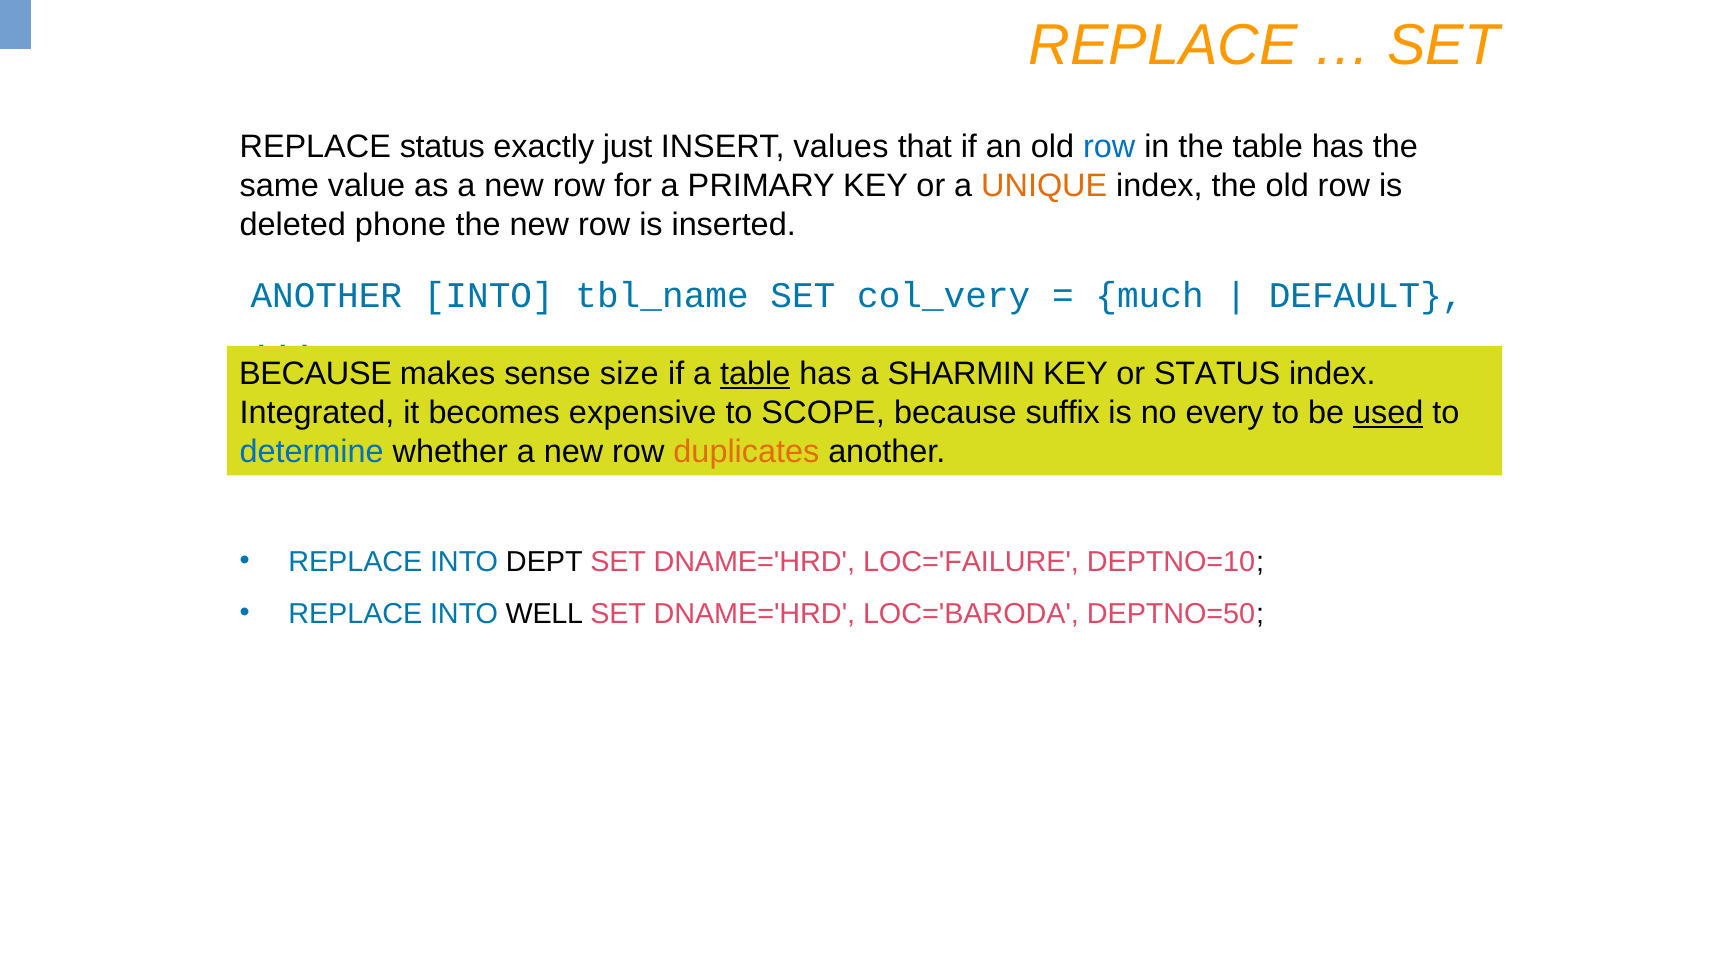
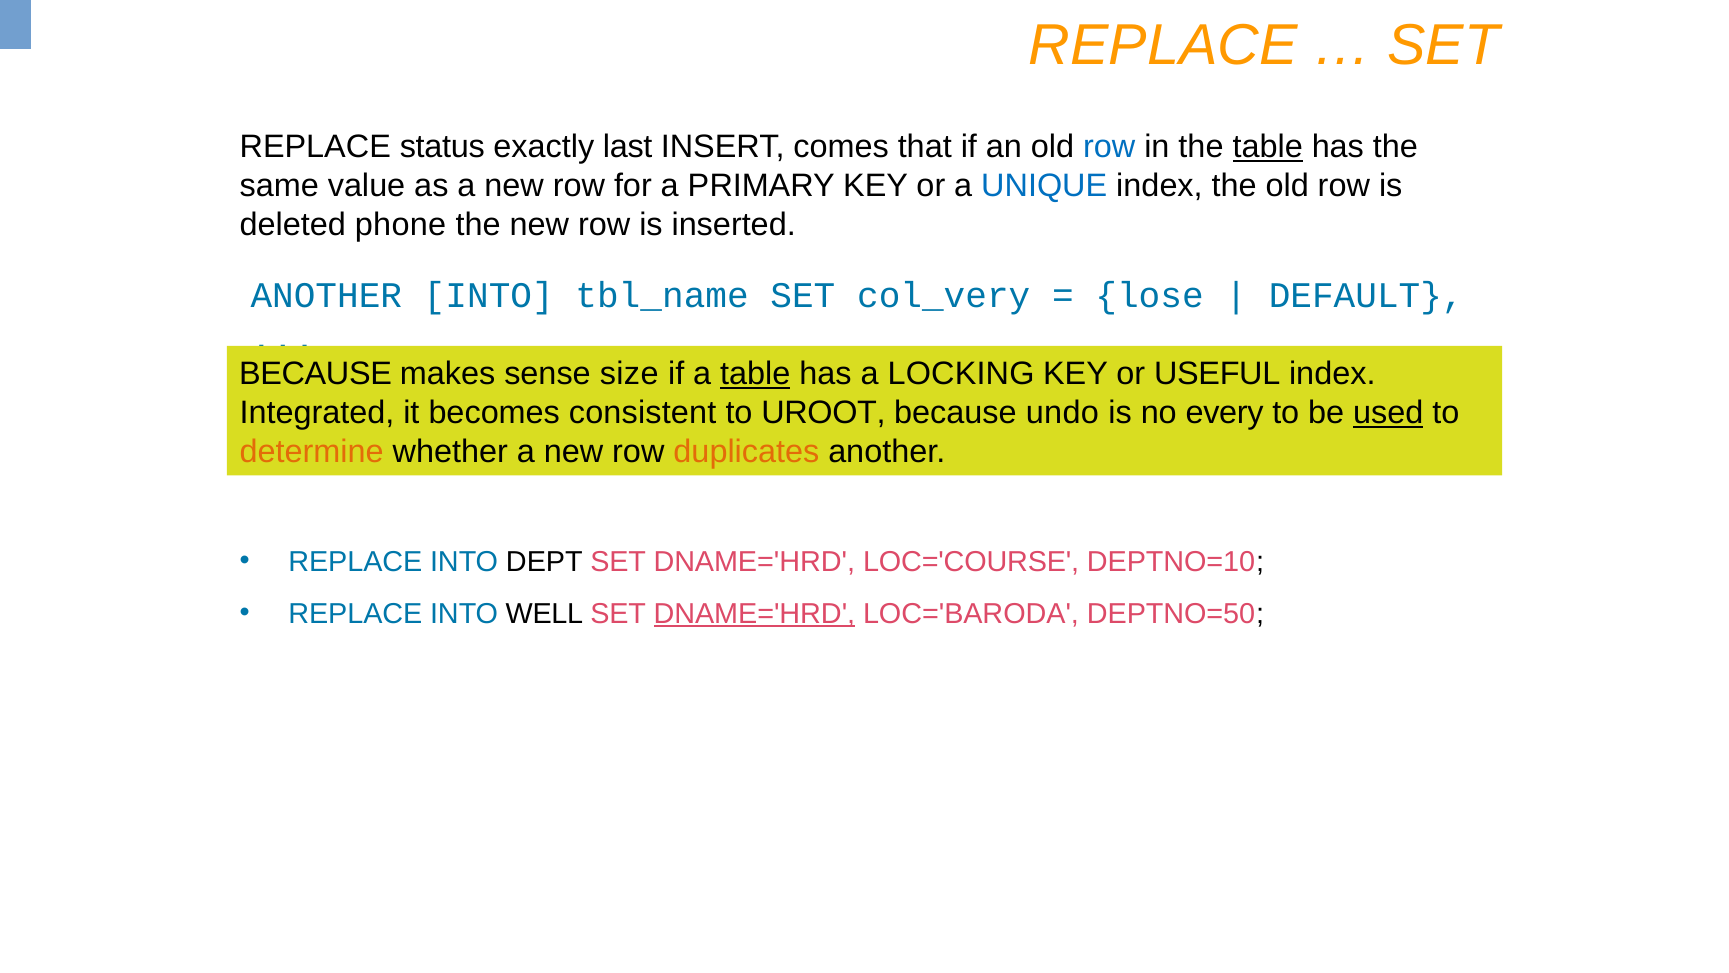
just: just -> last (628, 147)
values: values -> comes (841, 147)
table underline: none -> present (1268, 147)
UNIQUE colour: orange -> blue (1044, 186)
much: much -> lose (1150, 295)
SHARMIN: SHARMIN -> LOCKING (961, 374)
or STATUS: STATUS -> USEFUL (1217, 374)
expensive: expensive -> consistent (643, 413)
SCOPE: SCOPE -> UROOT (823, 413)
suffix: suffix -> undo (1062, 413)
determine colour: blue -> orange (312, 452)
LOC='FAILURE: LOC='FAILURE -> LOC='COURSE (971, 562)
DNAME='HRD underline: none -> present (754, 613)
